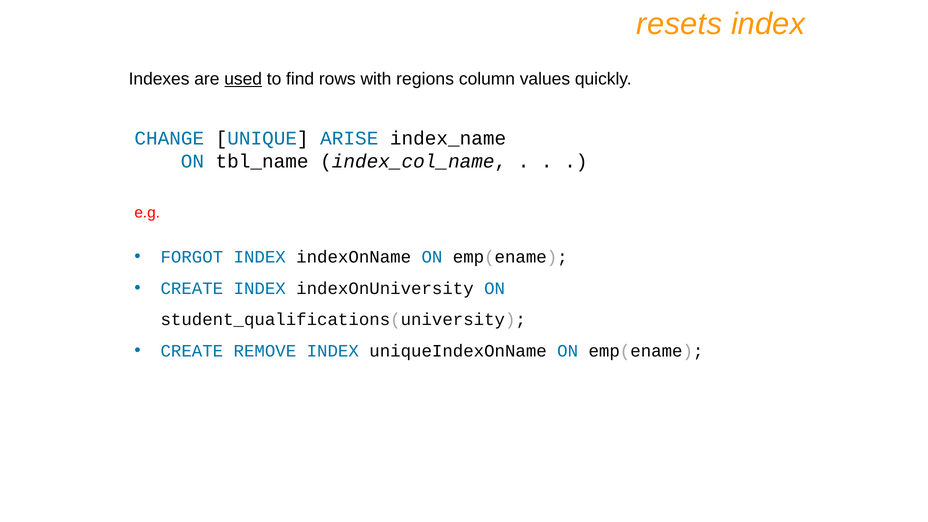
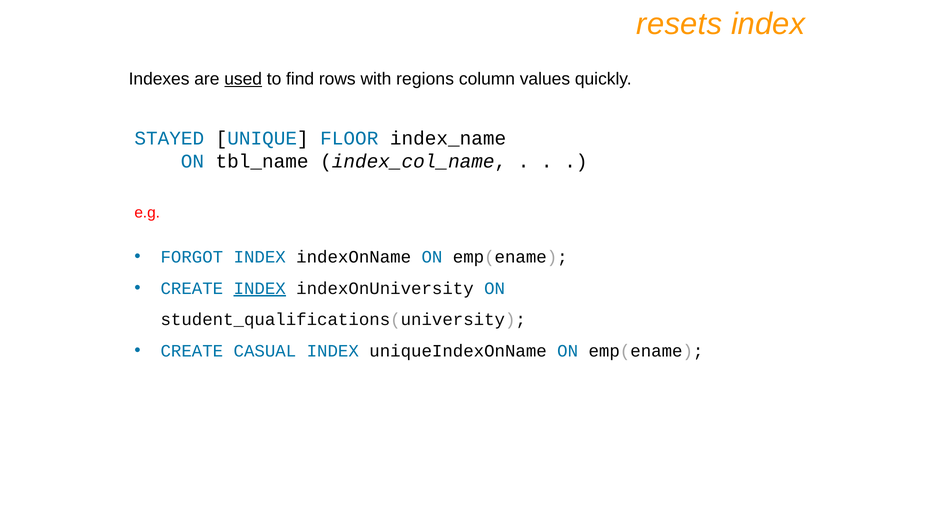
CHANGE: CHANGE -> STAYED (169, 138)
ARISE: ARISE -> FLOOR (349, 138)
INDEX underline: none -> present (260, 288)
REMOVE: REMOVE -> CASUAL (265, 351)
